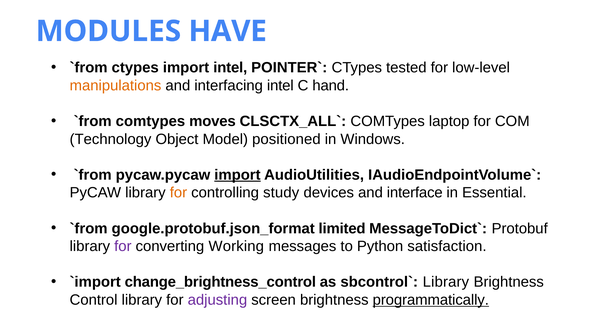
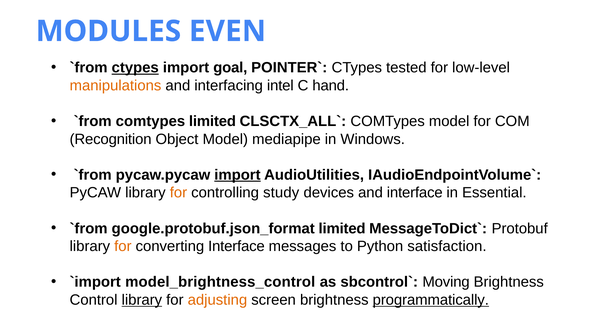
HAVE: HAVE -> EVEN (227, 31)
ctypes underline: none -> present (135, 68)
import intel: intel -> goal (230, 68)
comtypes moves: moves -> limited (212, 121)
COMTypes laptop: laptop -> model (449, 121)
Technology: Technology -> Recognition (111, 139)
positioned: positioned -> mediapipe (286, 139)
for colour: purple -> orange (123, 246)
converting Working: Working -> Interface (236, 246)
change_brightness_control: change_brightness_control -> model_brightness_control (220, 282)
Library: Library -> Moving (446, 282)
library underline: none -> present (142, 300)
adjusting colour: purple -> orange (217, 300)
